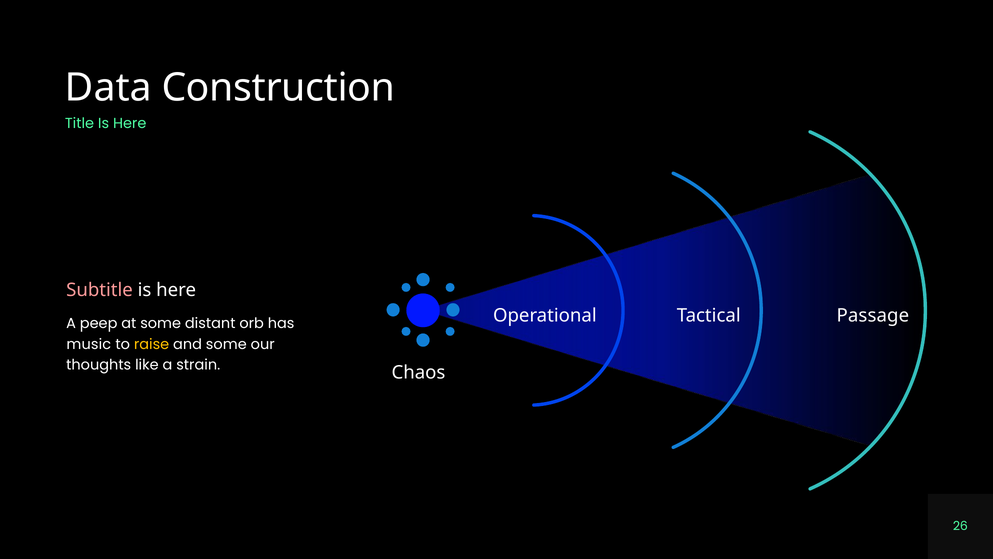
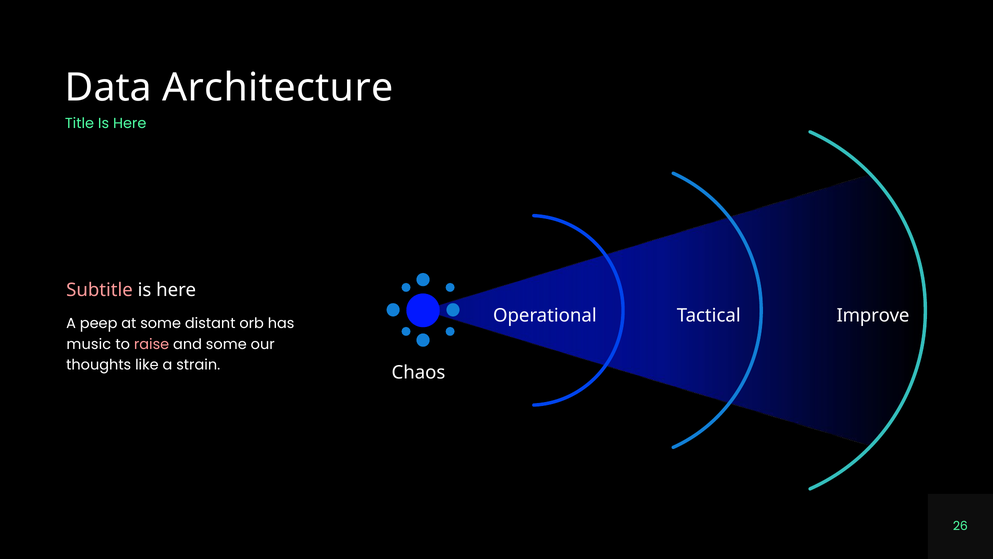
Construction: Construction -> Architecture (278, 88)
Passage: Passage -> Improve (873, 315)
raise colour: yellow -> pink (152, 344)
